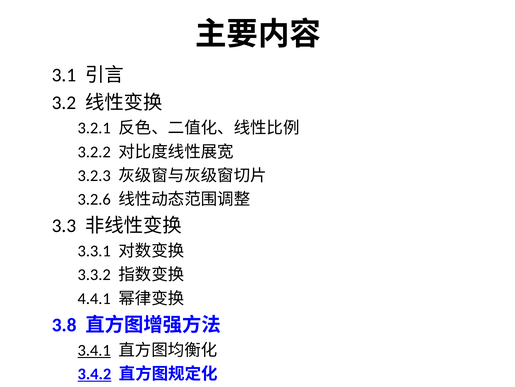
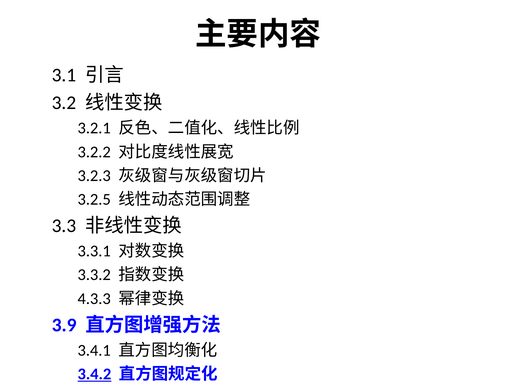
3.2.6: 3.2.6 -> 3.2.5 (94, 199)
4.4.1: 4.4.1 -> 4.3.3 (94, 298)
3.8: 3.8 -> 3.9 (64, 324)
3.4.1 underline: present -> none (94, 350)
